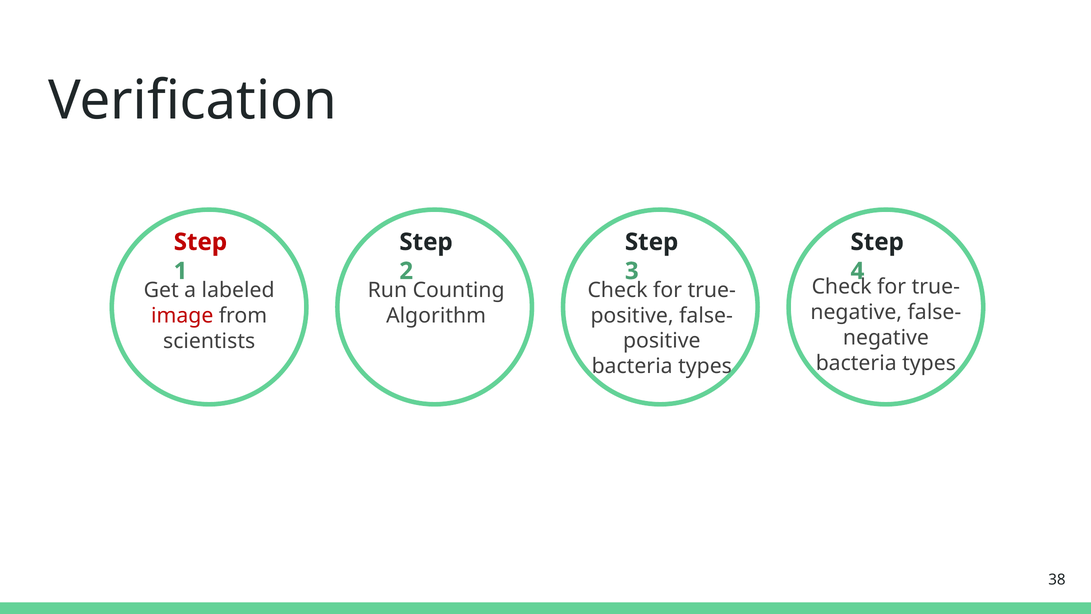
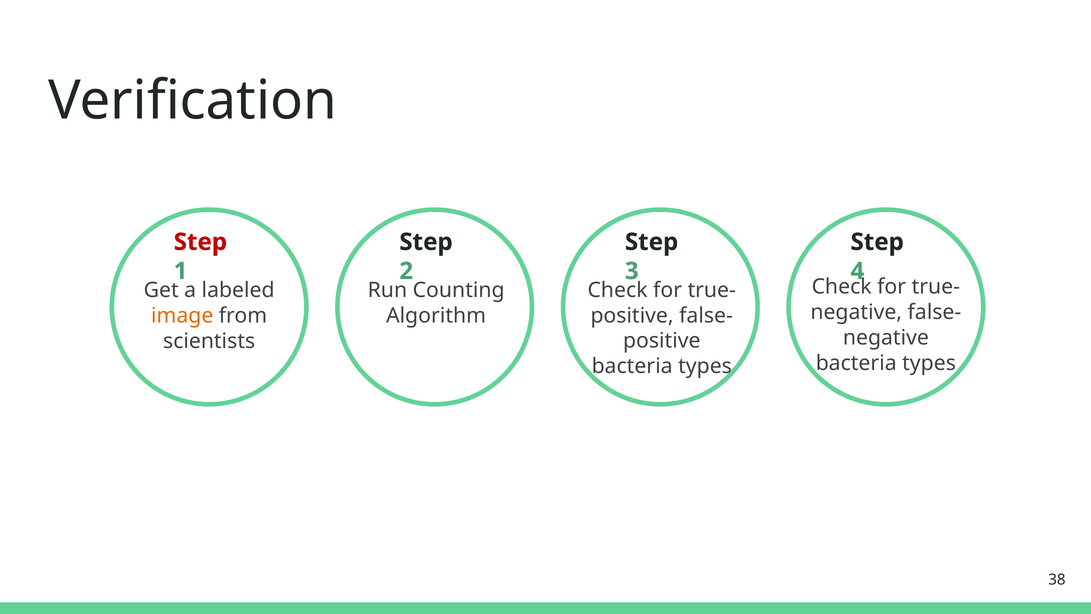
image colour: red -> orange (182, 315)
